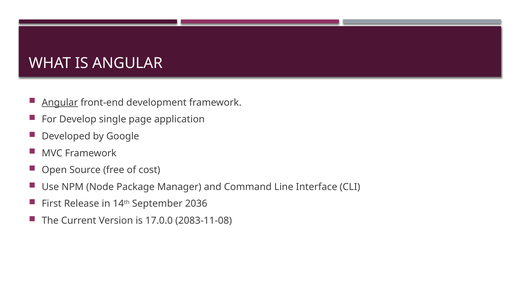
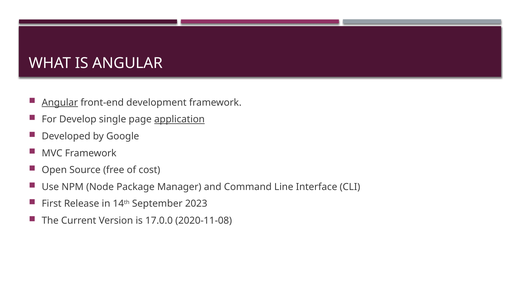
application underline: none -> present (179, 120)
2036: 2036 -> 2023 (196, 204)
2083-11-08: 2083-11-08 -> 2020-11-08 (204, 221)
